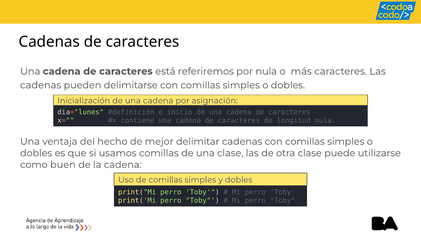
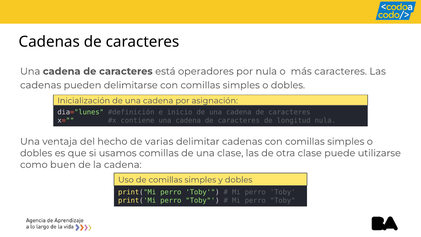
referiremos: referiremos -> operadores (206, 71)
mejor: mejor -> varias (159, 141)
